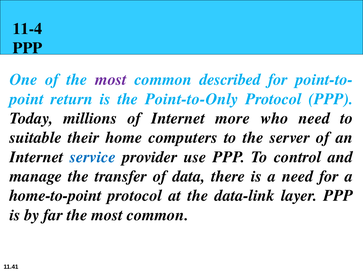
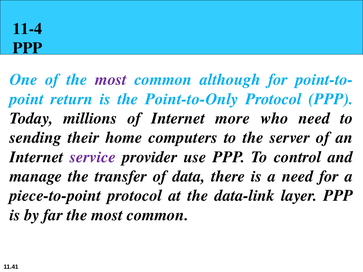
described: described -> although (230, 80)
suitable: suitable -> sending (36, 138)
service colour: blue -> purple (93, 157)
home-to-point: home-to-point -> piece-to-point (55, 196)
